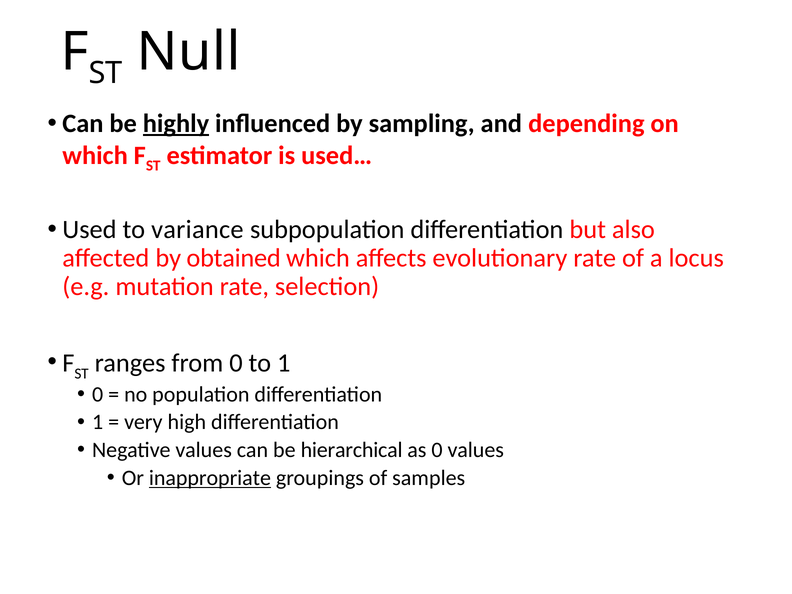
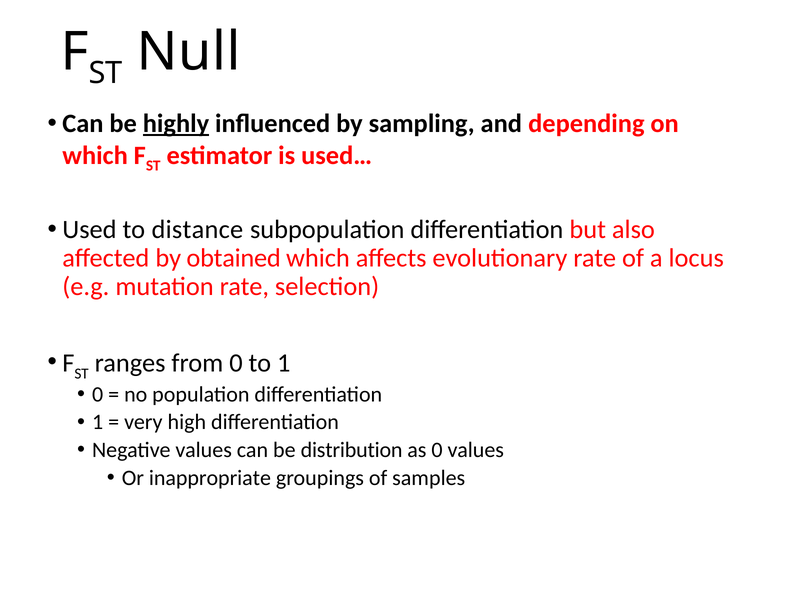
variance: variance -> distance (197, 230)
hierarchical: hierarchical -> distribution (352, 450)
inappropriate underline: present -> none (210, 478)
